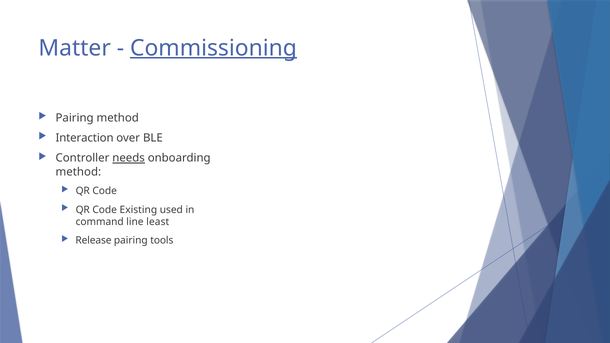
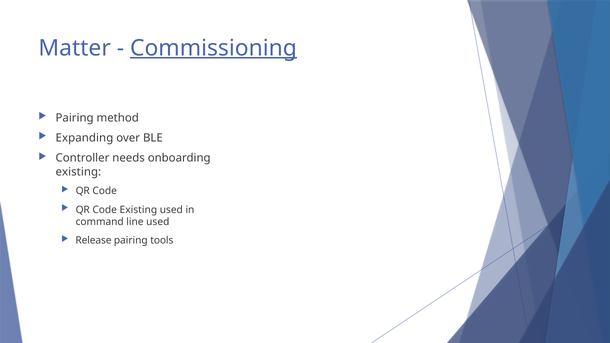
Interaction: Interaction -> Expanding (84, 138)
needs underline: present -> none (129, 158)
method: method -> existing (78, 172)
line least: least -> used (158, 222)
